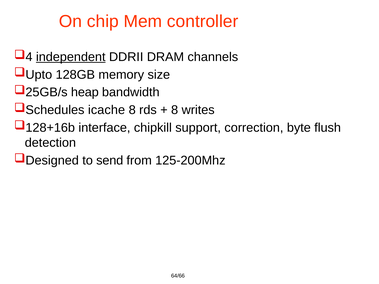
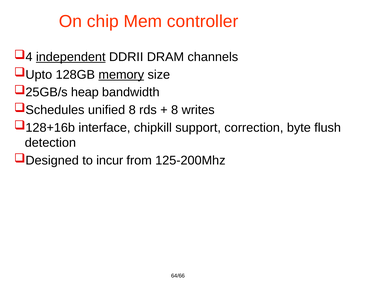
memory underline: none -> present (121, 75)
icache: icache -> unified (107, 110)
send: send -> incur (110, 161)
